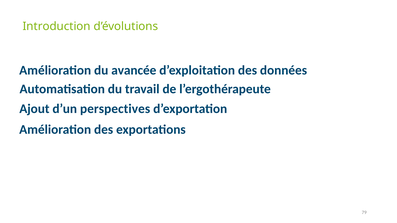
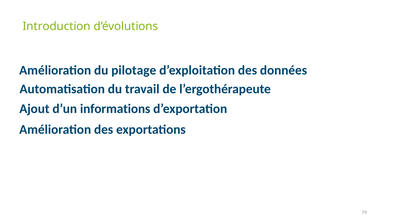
avancée: avancée -> pilotage (134, 70)
perspectives: perspectives -> informations (115, 109)
